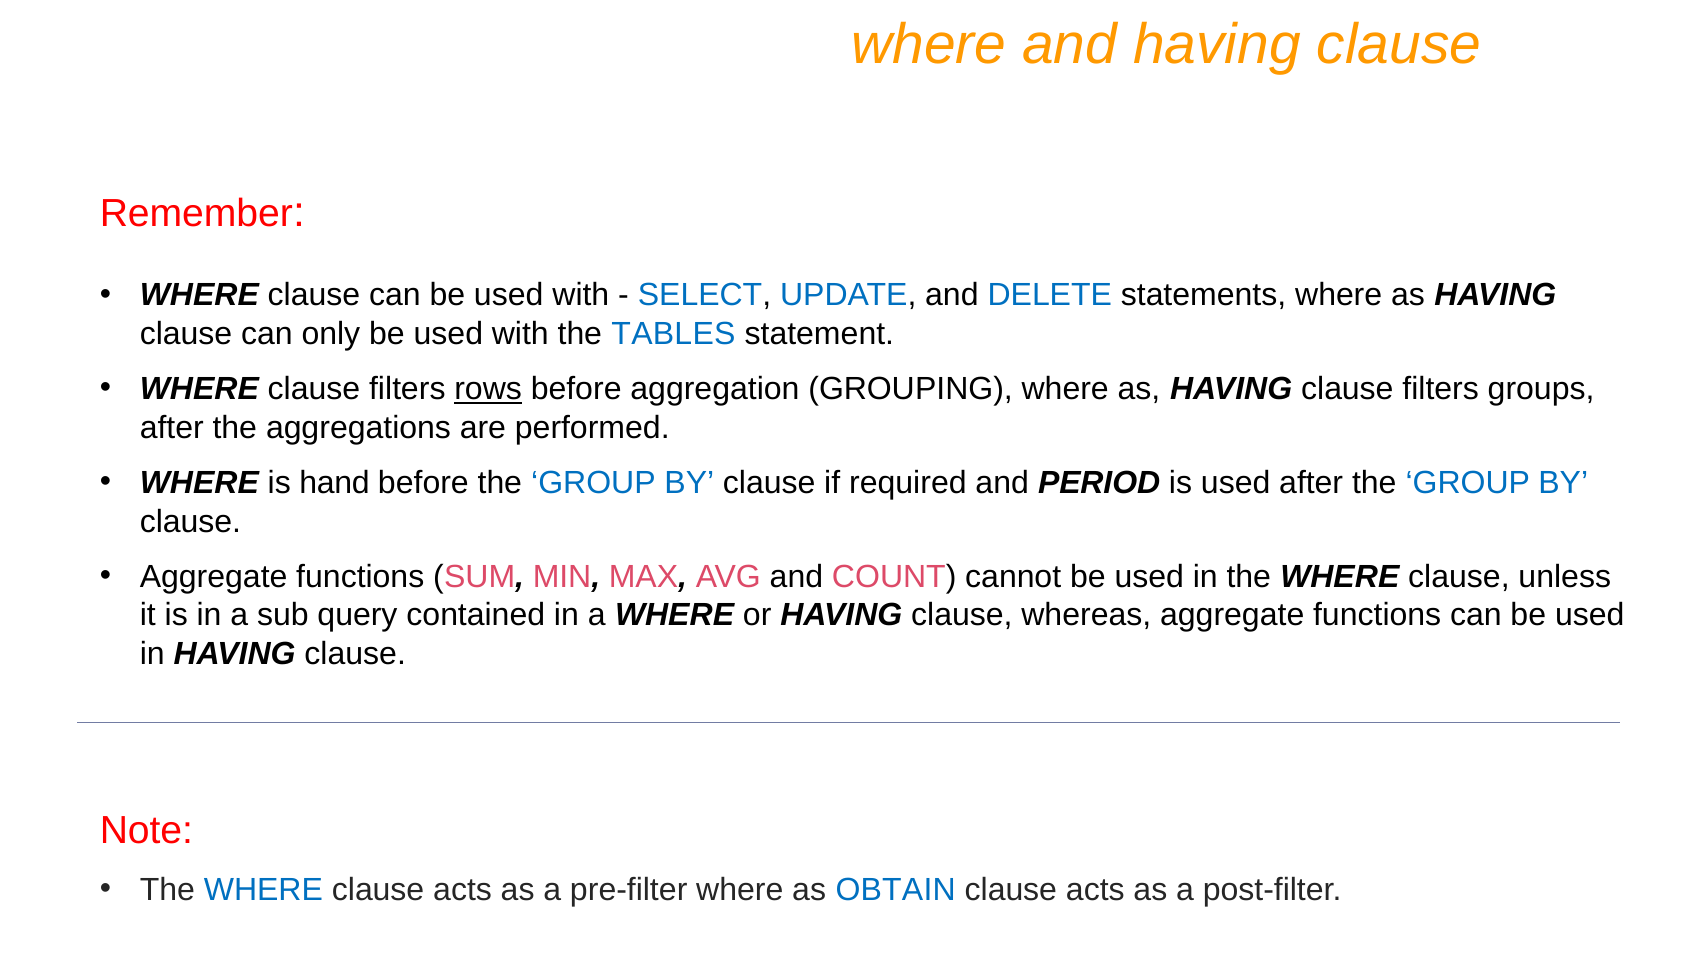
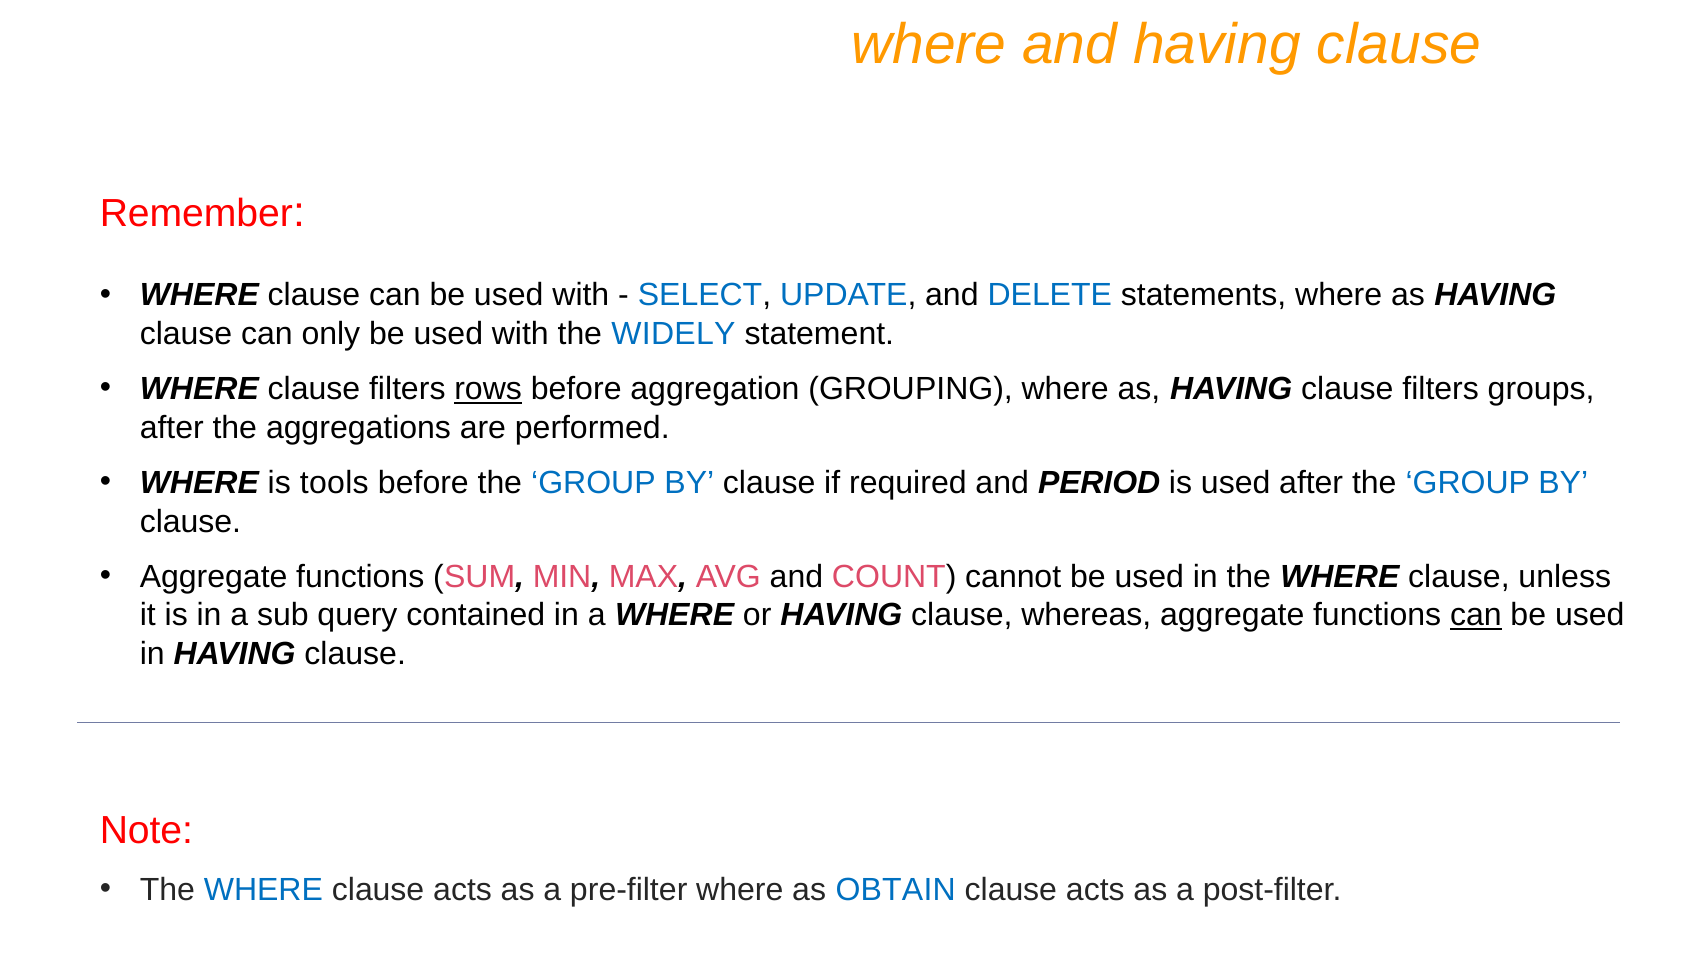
TABLES: TABLES -> WIDELY (673, 334)
hand: hand -> tools (334, 483)
can underline: none -> present (1476, 615)
